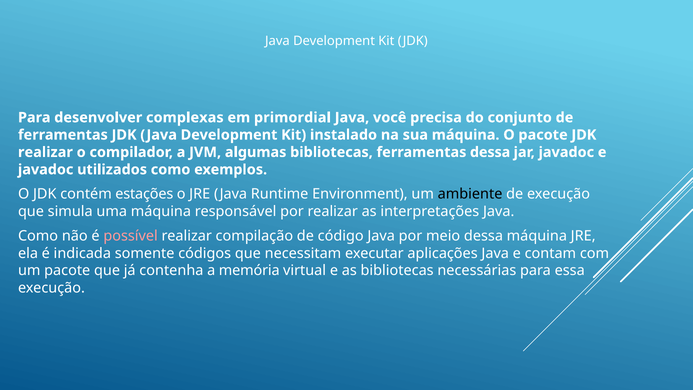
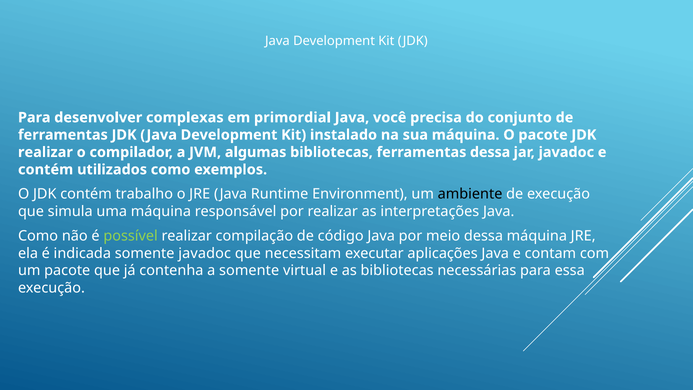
javadoc: javadoc -> contém (46, 169)
estações: estações -> trabalho (144, 194)
possível colour: pink -> light green (131, 236)
somente códigos: códigos -> javadoc (205, 253)
a memória: memória -> somente (249, 271)
